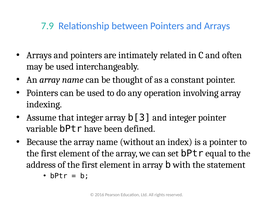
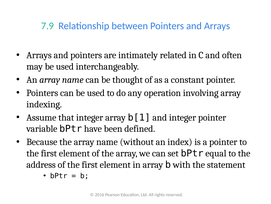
b[3: b[3 -> b[1 (139, 117)
